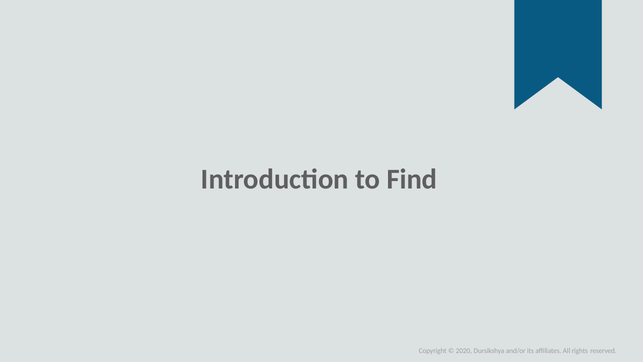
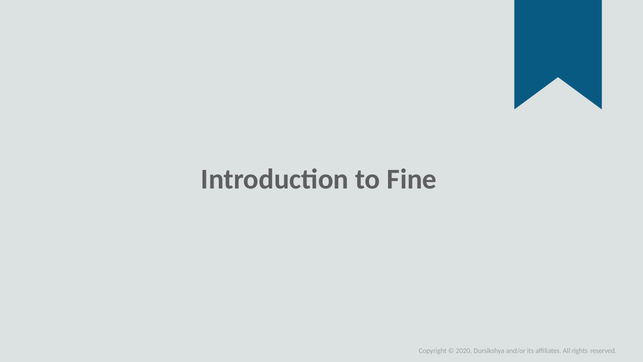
Find: Find -> Fine (412, 179)
